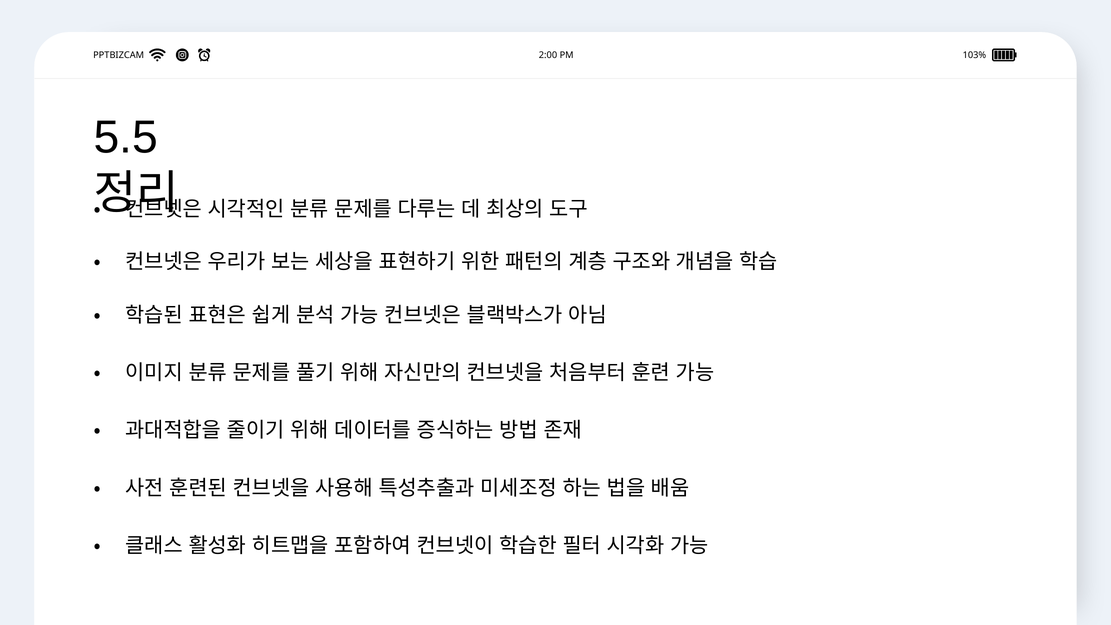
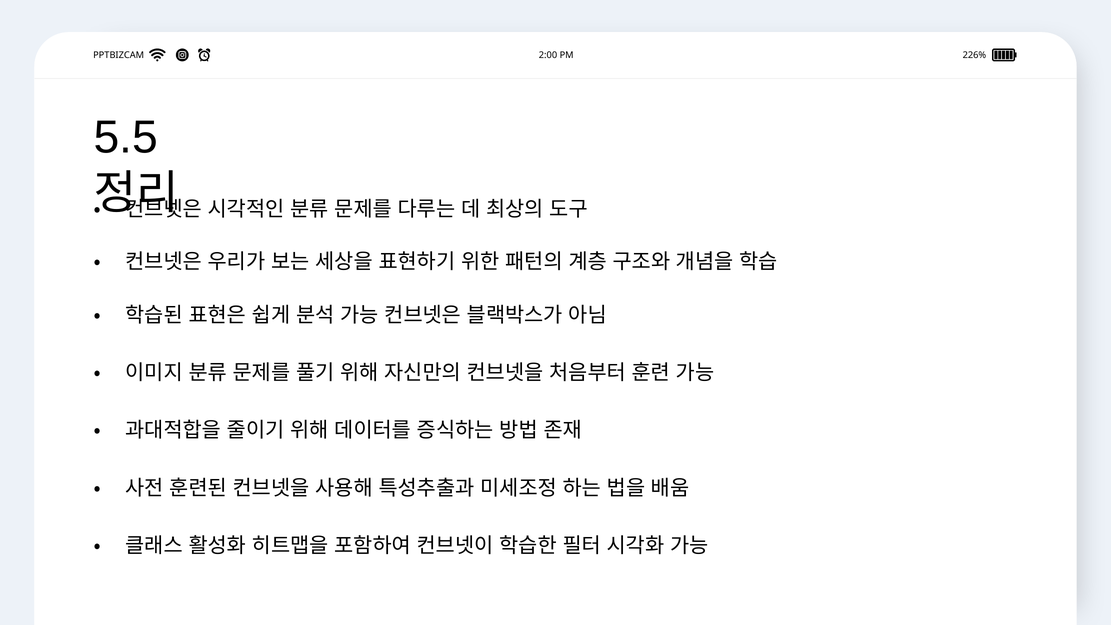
103%: 103% -> 226% (974, 55)
